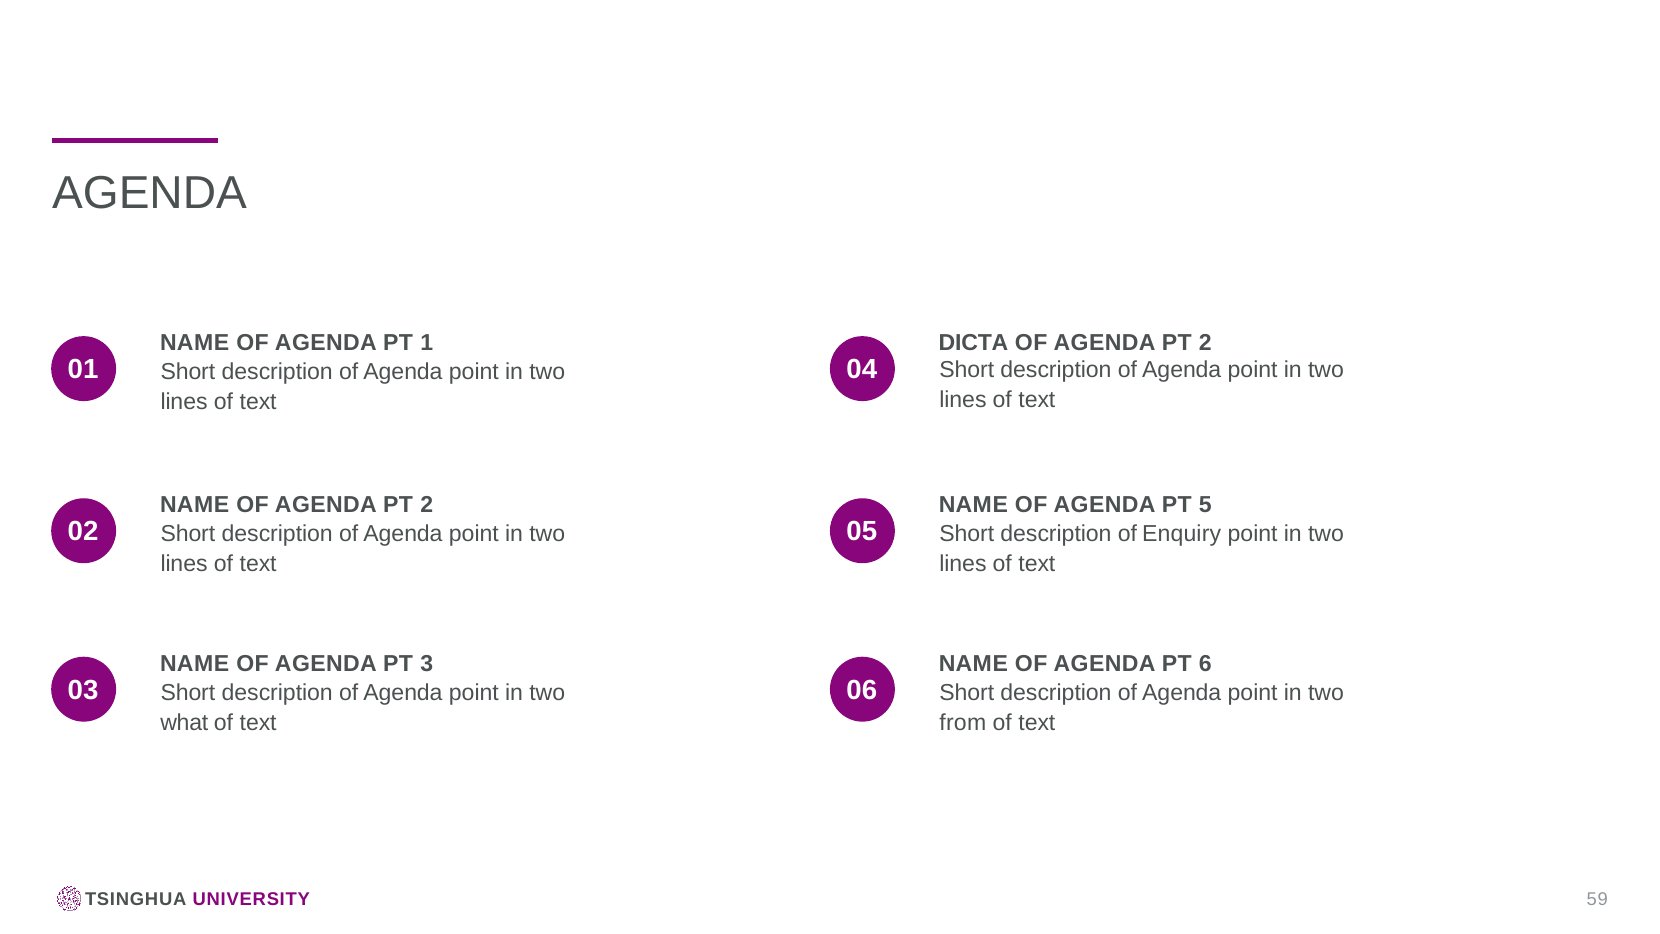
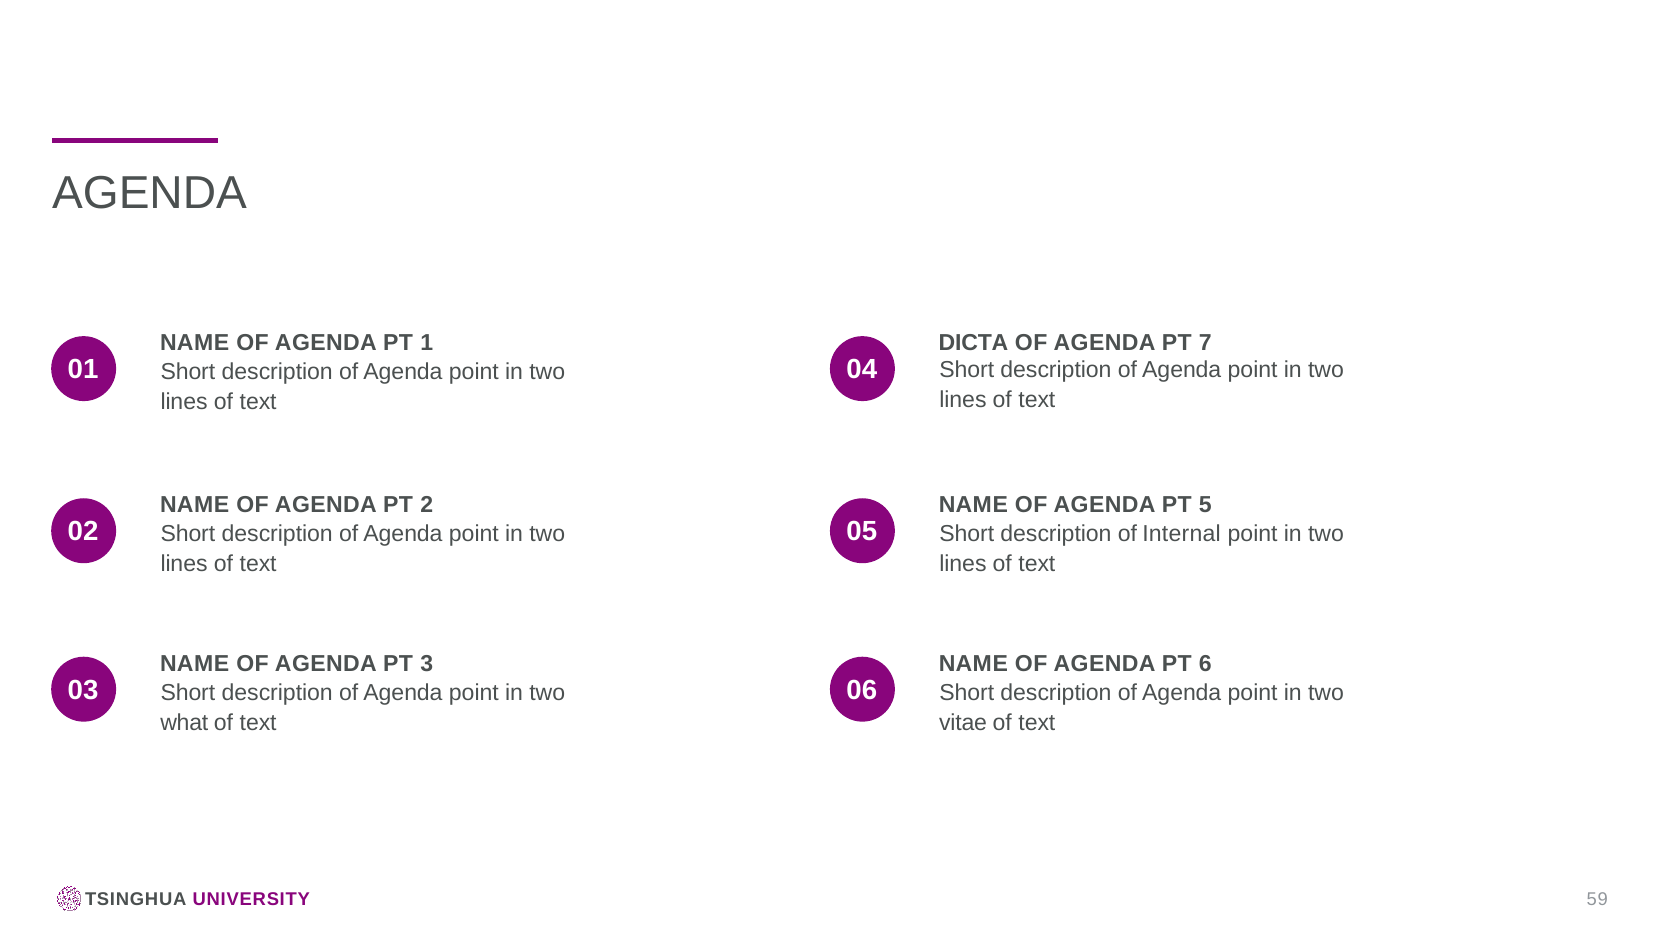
2: 2 -> 7 (1205, 343)
Enquiry: Enquiry -> Internal (1182, 534)
from: from -> vitae (963, 722)
